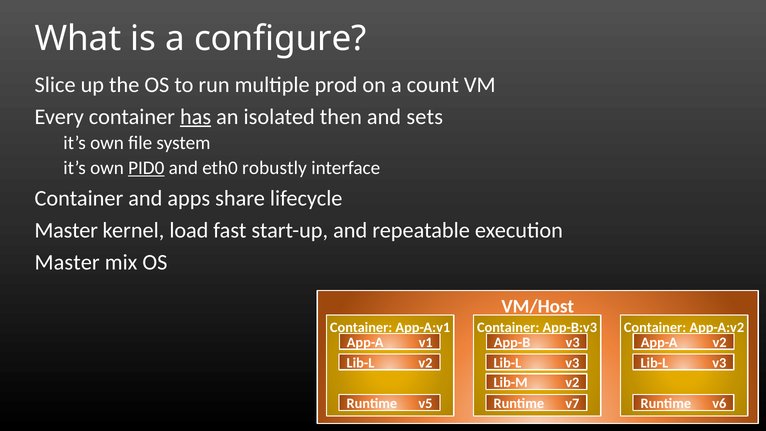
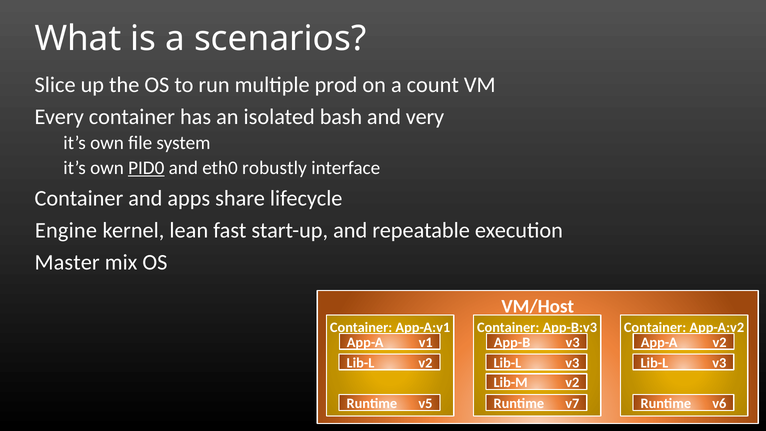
configure: configure -> scenarios (280, 38)
has underline: present -> none (196, 117)
then: then -> bash (341, 117)
sets: sets -> very (425, 117)
Master: Master -> Engine (66, 230)
load: load -> lean (189, 230)
